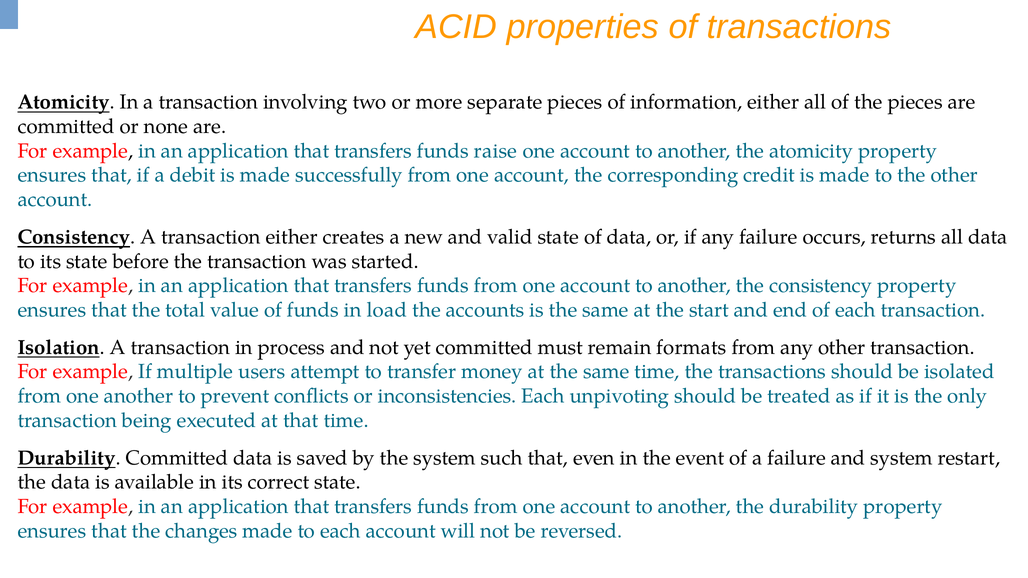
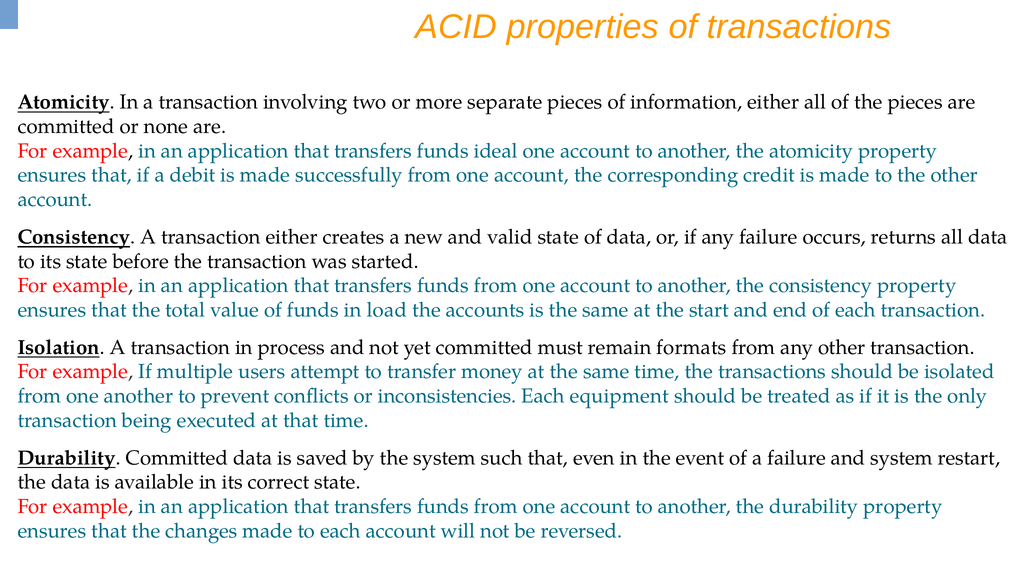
raise: raise -> ideal (496, 151)
unpivoting: unpivoting -> equipment (619, 396)
